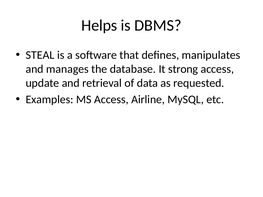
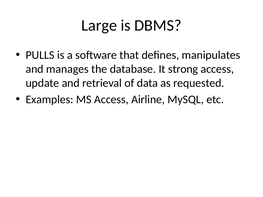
Helps: Helps -> Large (99, 25)
STEAL: STEAL -> PULLS (40, 55)
